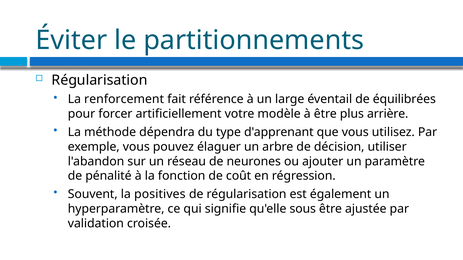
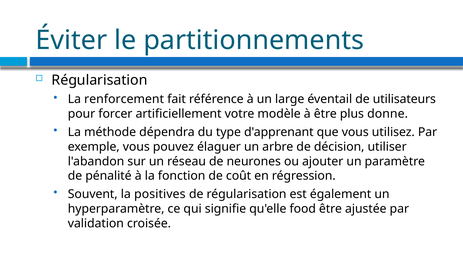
équilibrées: équilibrées -> utilisateurs (404, 99)
arrière: arrière -> donne (388, 114)
sous: sous -> food (303, 209)
